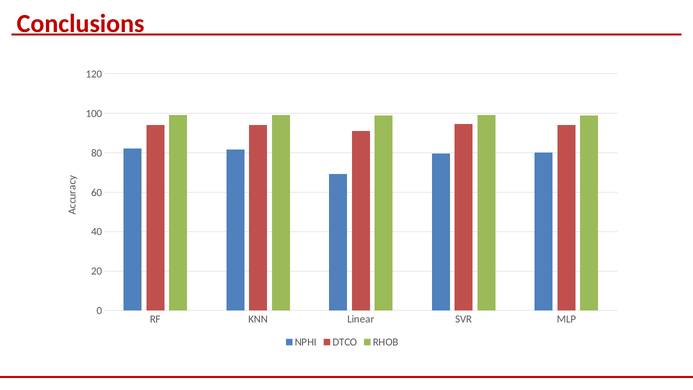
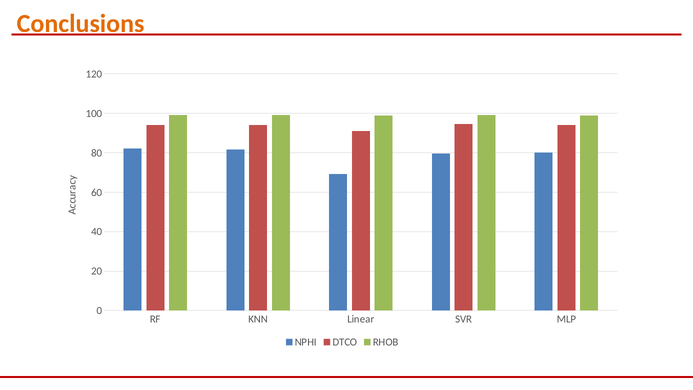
Conclusions colour: red -> orange (81, 23)
